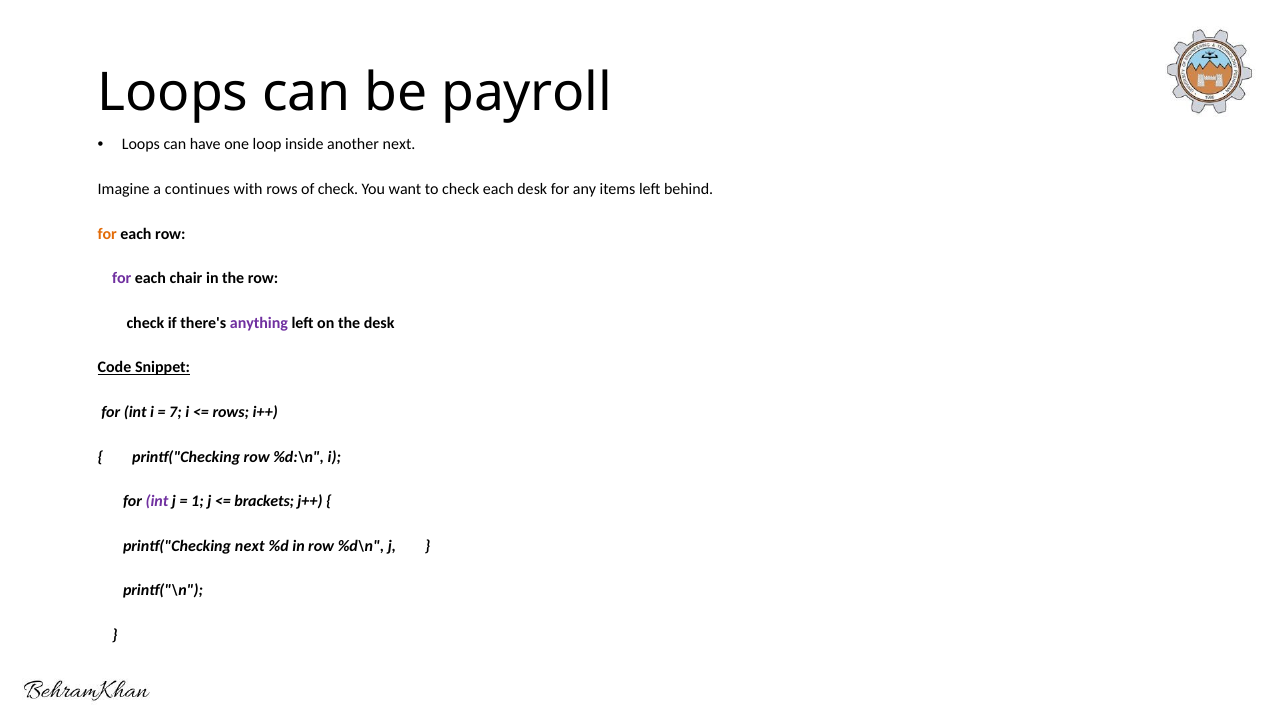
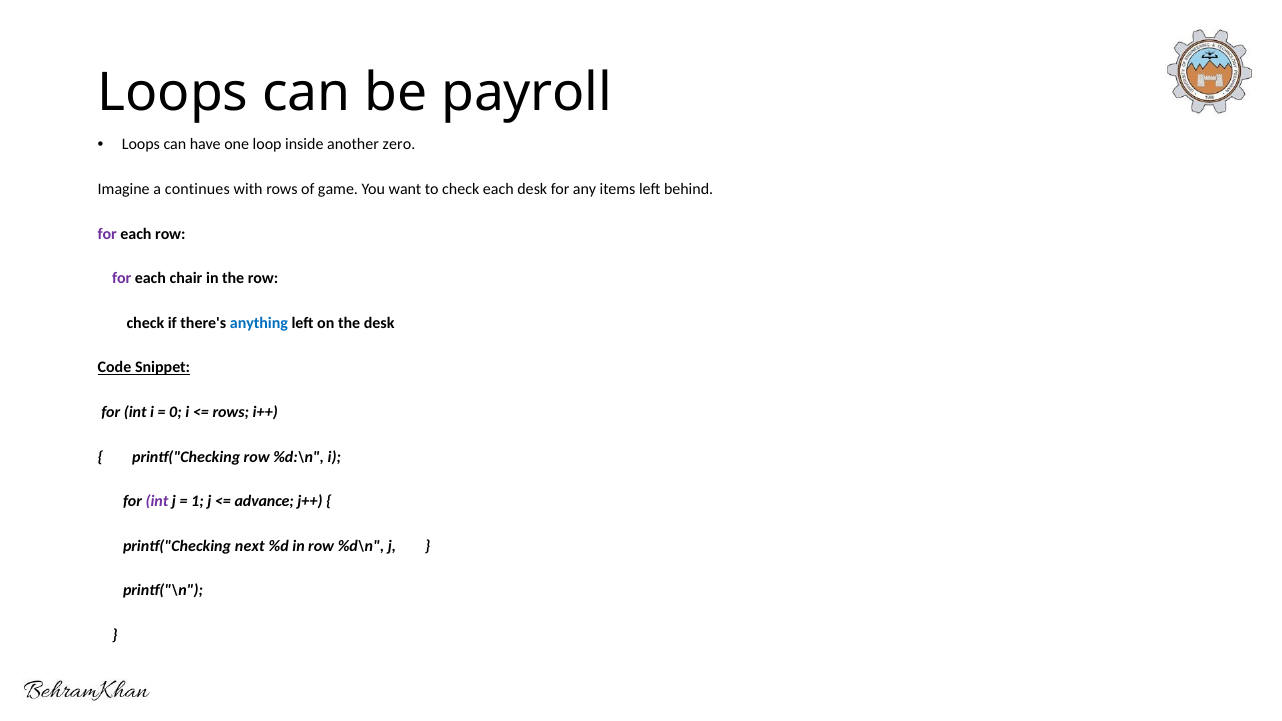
another next: next -> zero (399, 145)
of check: check -> game (338, 189)
for colour: orange -> purple (107, 234)
anything colour: purple -> blue (259, 323)
7: 7 -> 0 (175, 412)
brackets: brackets -> advance (264, 501)
